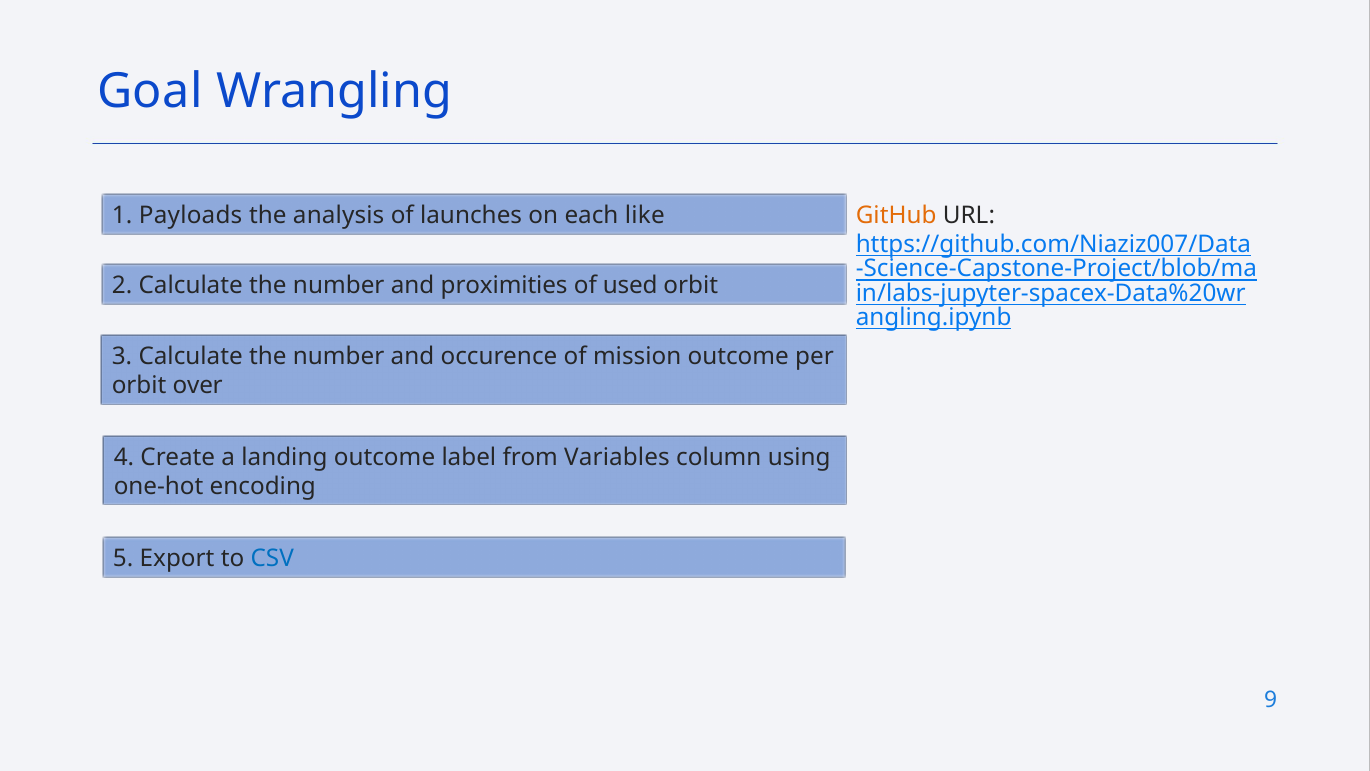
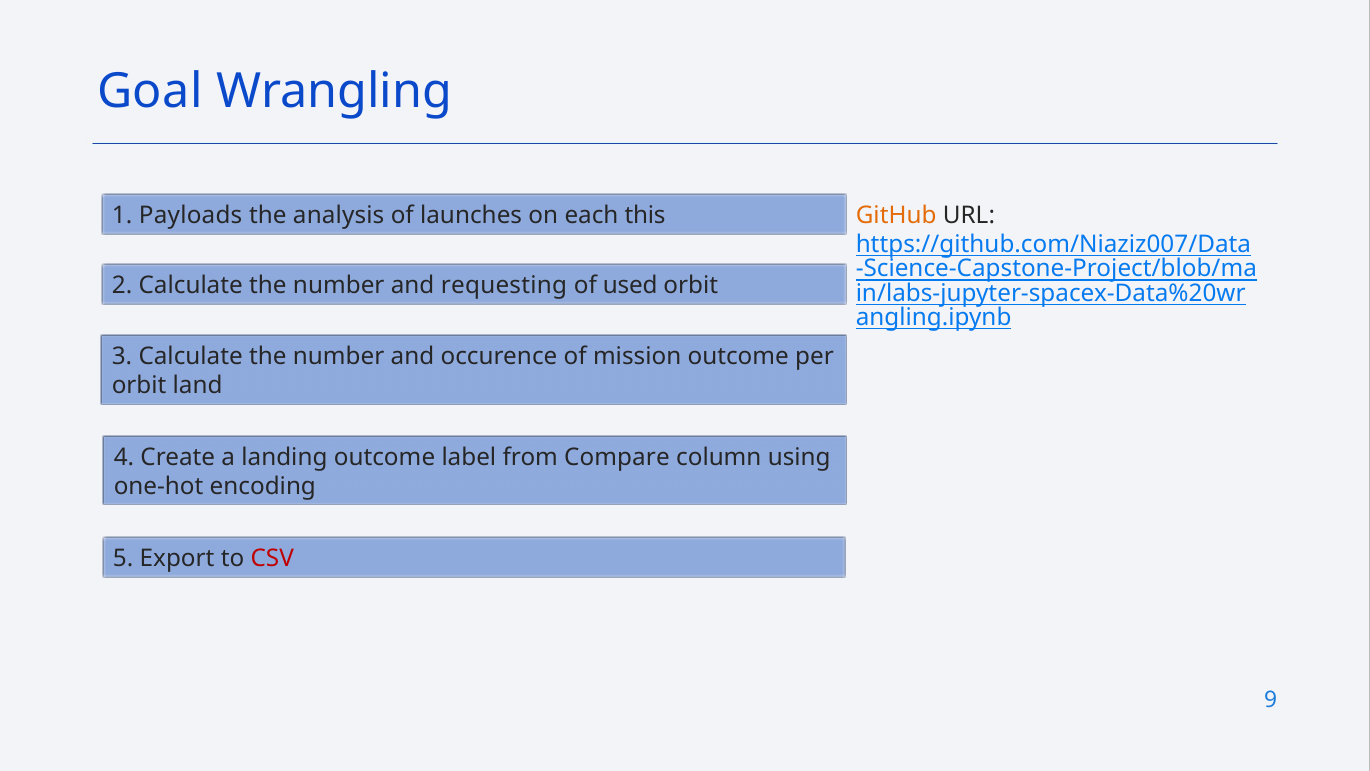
like: like -> this (645, 215)
proximities: proximities -> requesting (504, 286)
over: over -> land (198, 386)
Variables: Variables -> Compare (617, 457)
CSV colour: blue -> red (272, 558)
